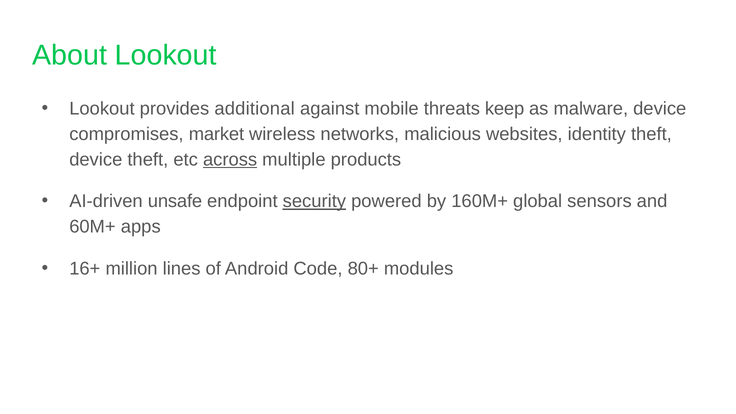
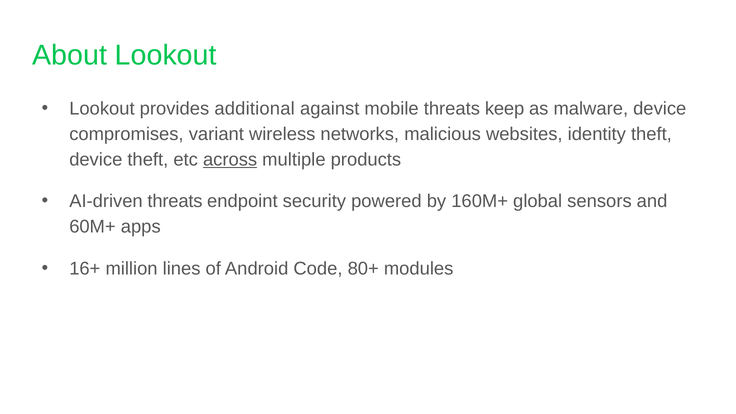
market: market -> variant (216, 134)
AI-driven unsafe: unsafe -> threats (175, 201)
security underline: present -> none (314, 201)
